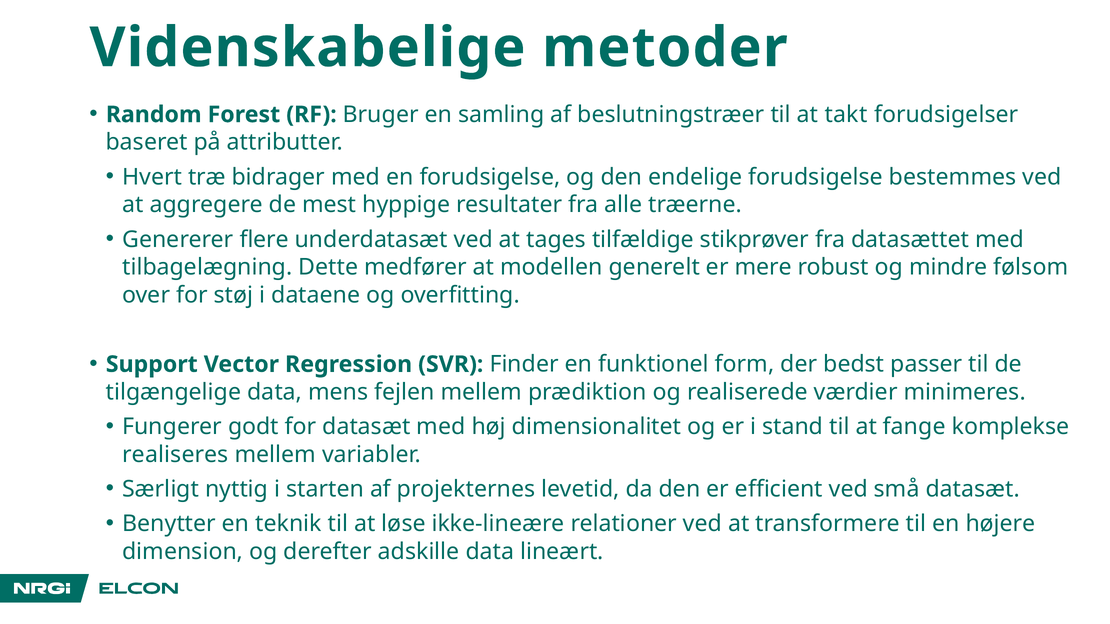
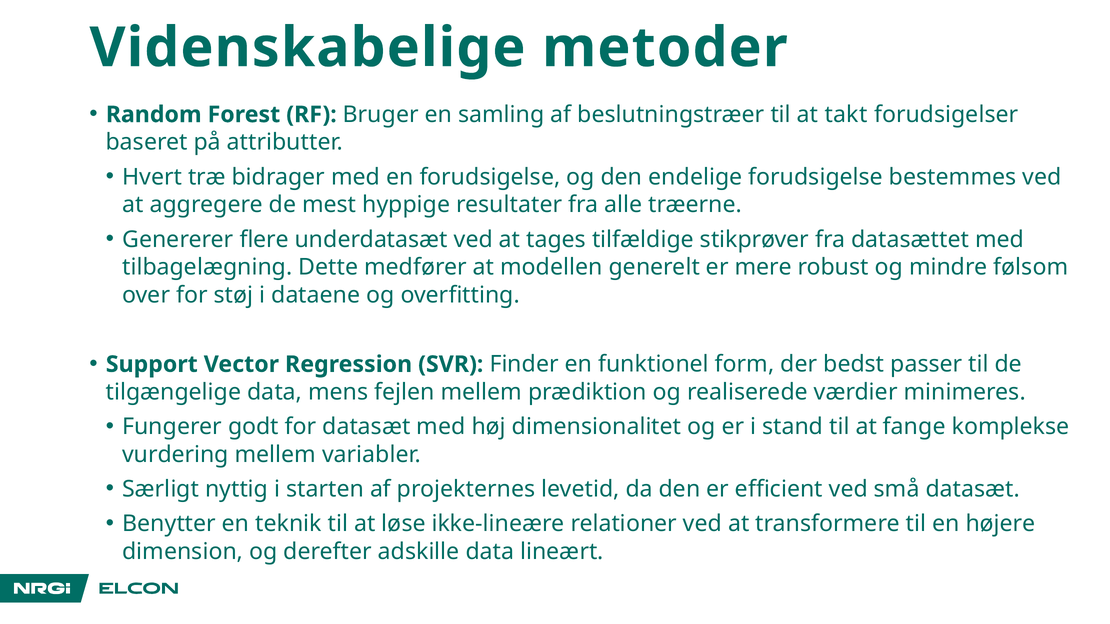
realiseres: realiseres -> vurdering (175, 455)
